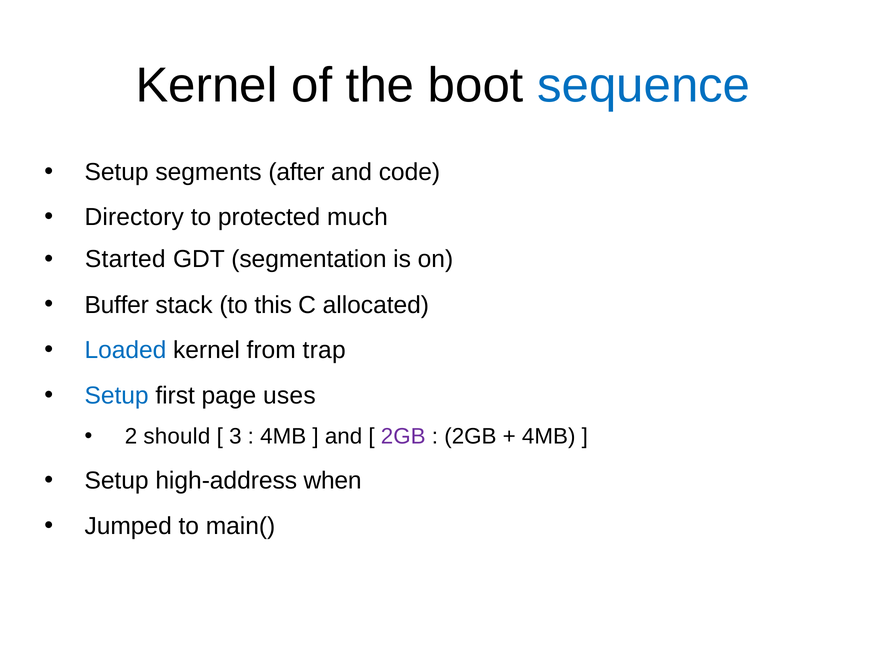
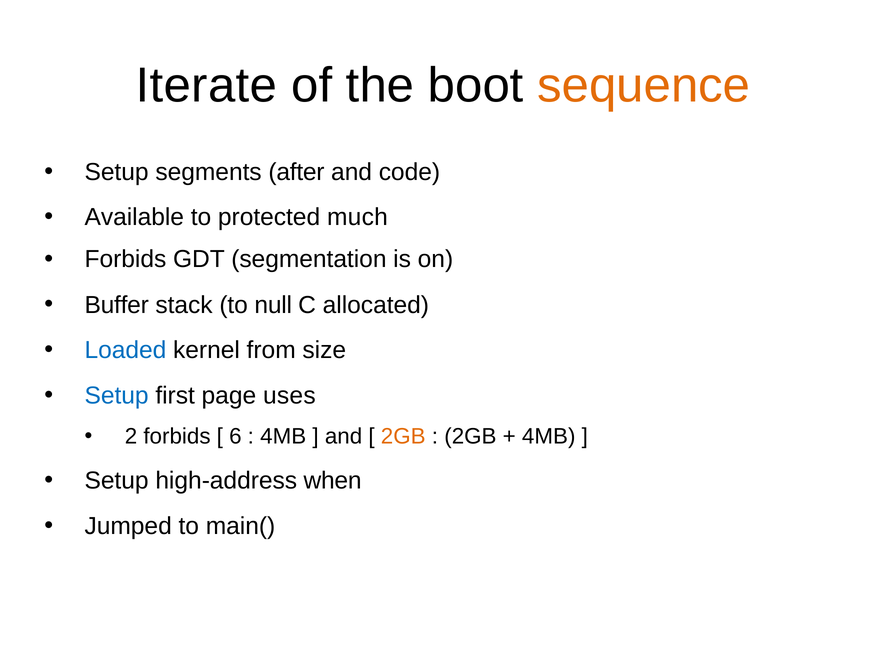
Kernel: Kernel -> Iterate (207, 85)
sequence colour: blue -> orange (644, 85)
Directory: Directory -> Available (134, 217)
Started: Started -> Forbids (125, 259)
this: this -> null (273, 305)
trap: trap -> size (324, 350)
2 should: should -> forbids (177, 436)
3: 3 -> 6 (235, 436)
2GB colour: purple -> orange (403, 436)
